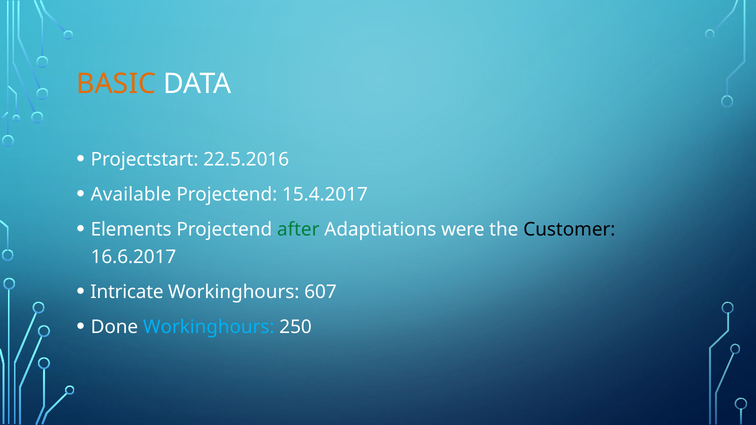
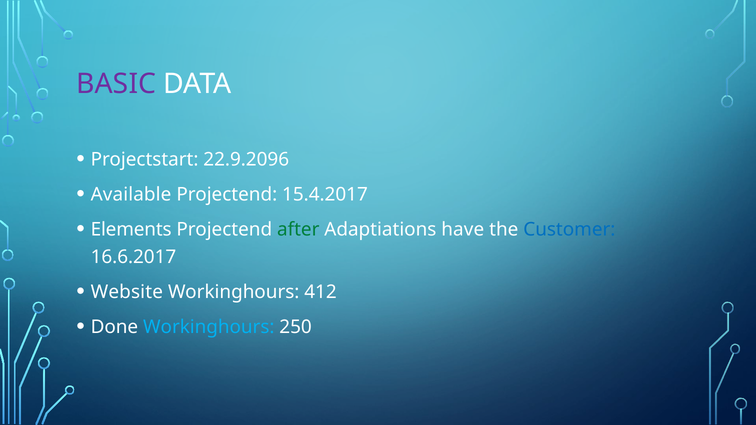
BASIC colour: orange -> purple (116, 84)
22.5.2016: 22.5.2016 -> 22.9.2096 (246, 160)
were: were -> have (463, 230)
Customer colour: black -> blue (569, 230)
Intricate: Intricate -> Website (127, 292)
607: 607 -> 412 (321, 292)
